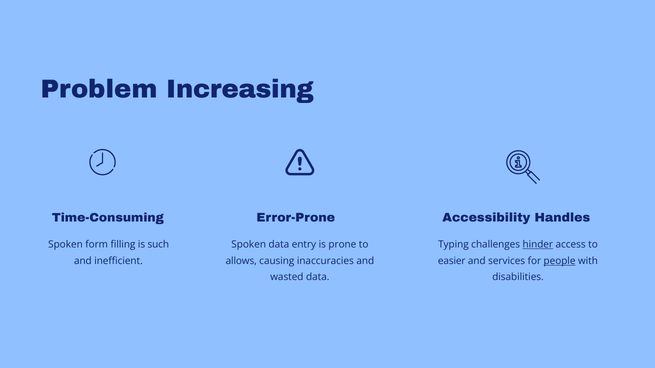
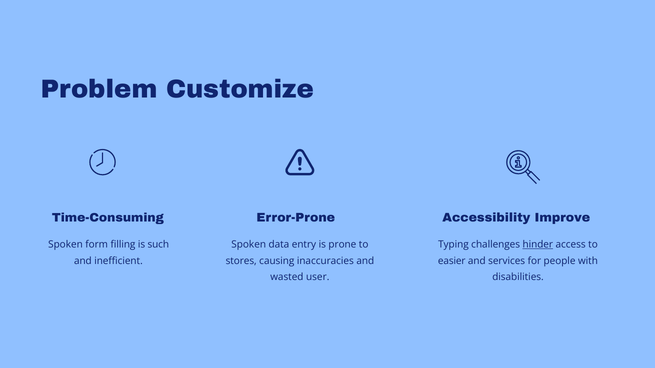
Increasing: Increasing -> Customize (240, 89)
Handles: Handles -> Improve (562, 218)
allows: allows -> stores (241, 261)
people underline: present -> none (560, 261)
wasted data: data -> user (318, 277)
